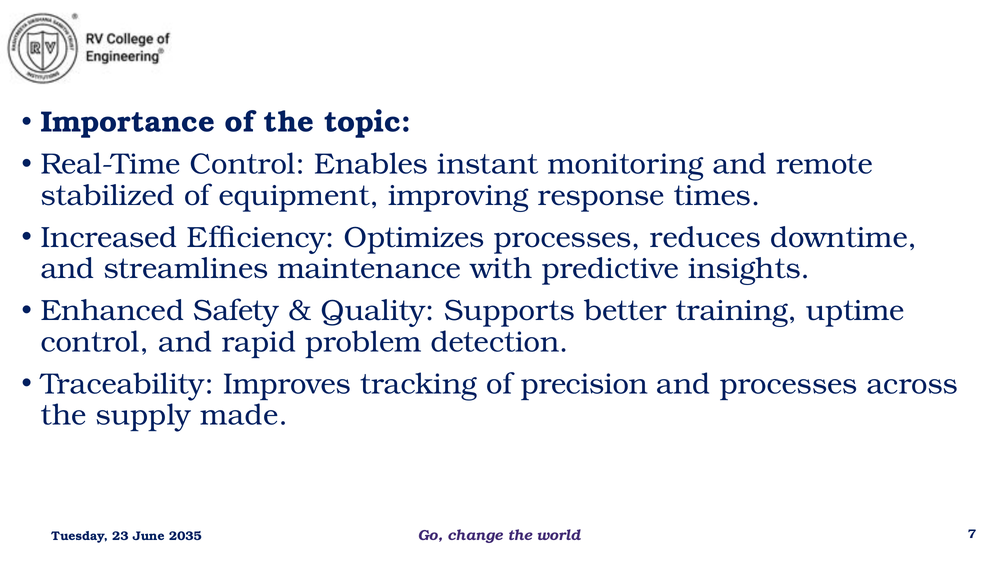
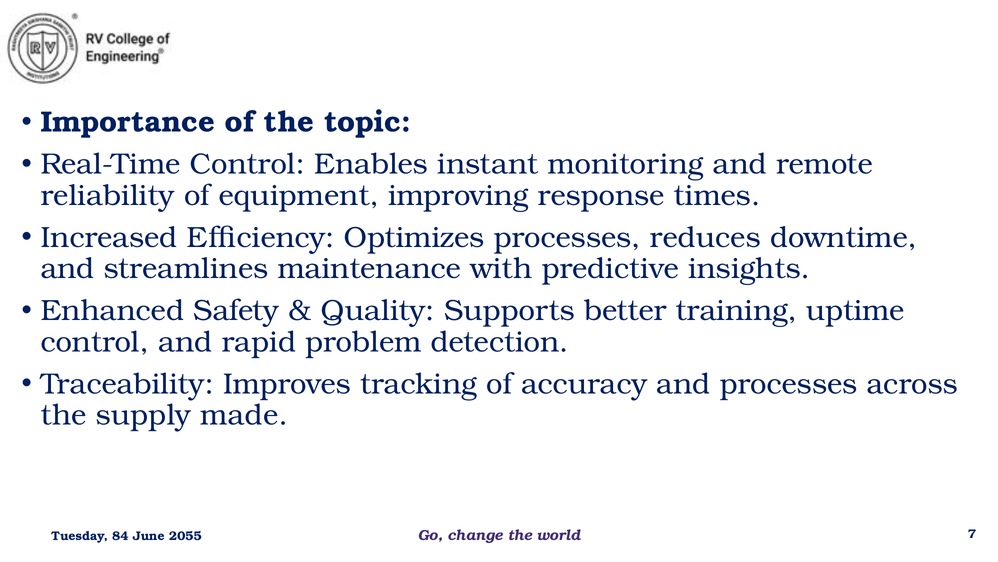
stabilized: stabilized -> reliability (108, 195)
precision: precision -> accuracy (584, 384)
23: 23 -> 84 (120, 535)
2035: 2035 -> 2055 (185, 535)
